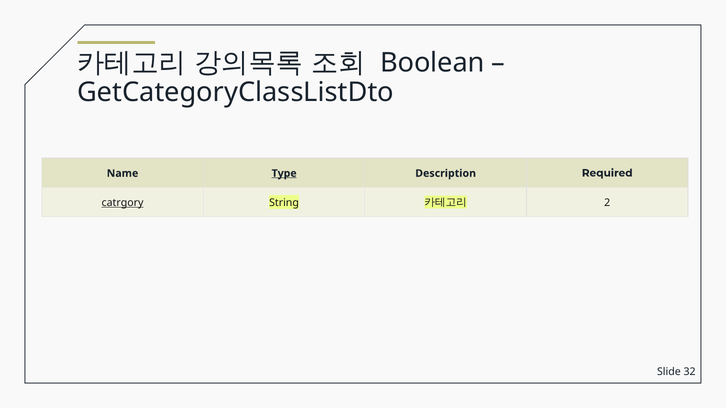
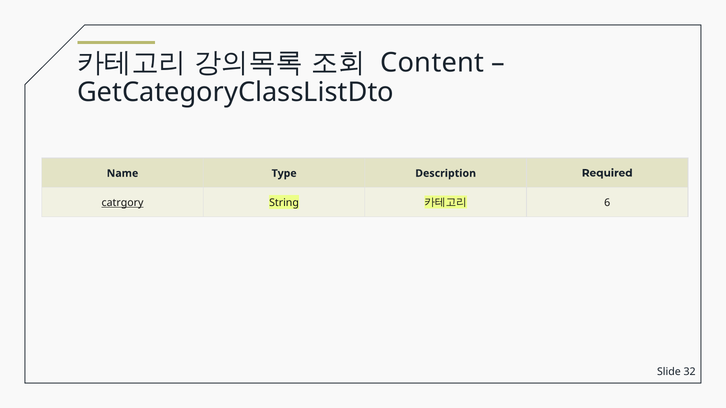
Boolean: Boolean -> Content (432, 63)
Type underline: present -> none (284, 173)
2: 2 -> 6 (607, 203)
